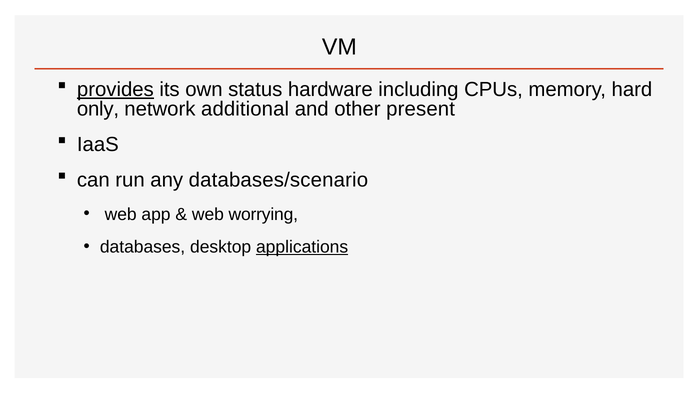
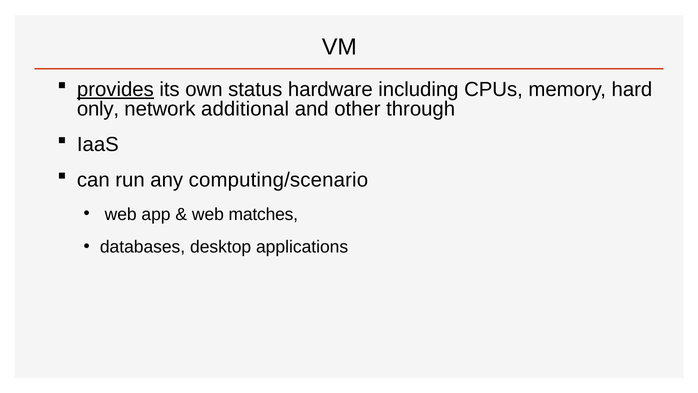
present: present -> through (421, 109)
databases/scenario: databases/scenario -> computing/scenario (278, 180)
worrying: worrying -> matches (263, 214)
applications underline: present -> none (302, 247)
